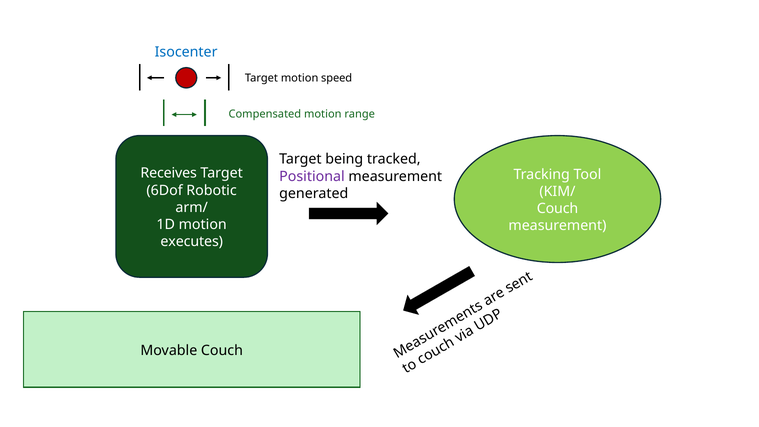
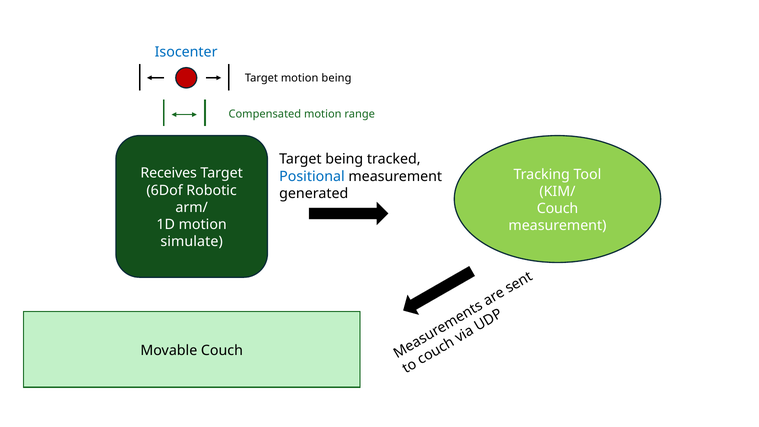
motion speed: speed -> being (336, 78)
Positional colour: purple -> blue (312, 176)
executes: executes -> simulate (192, 242)
